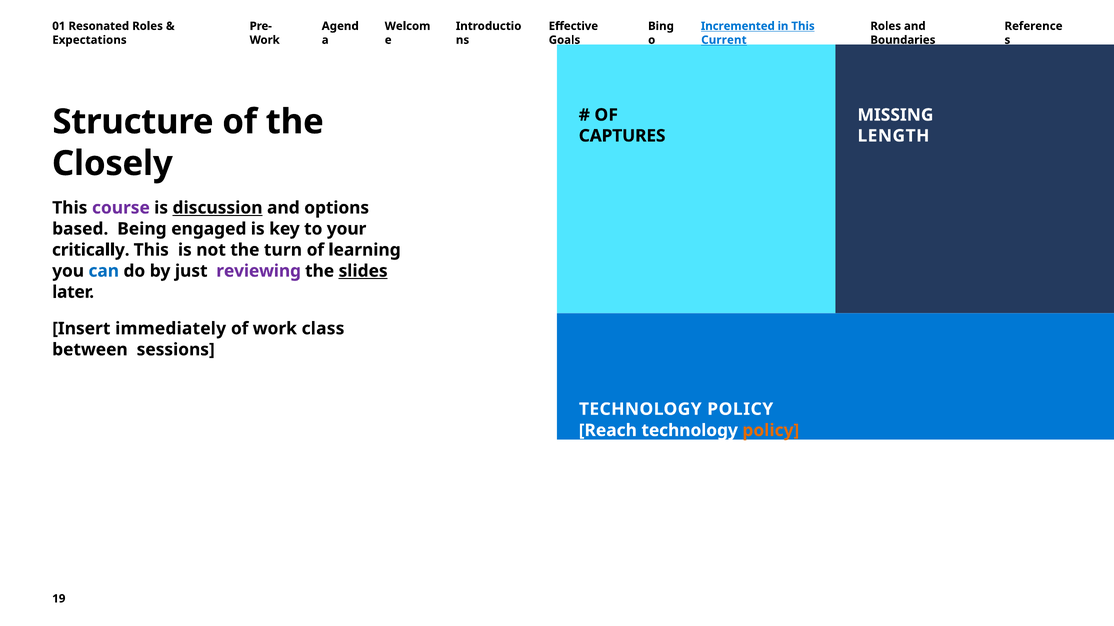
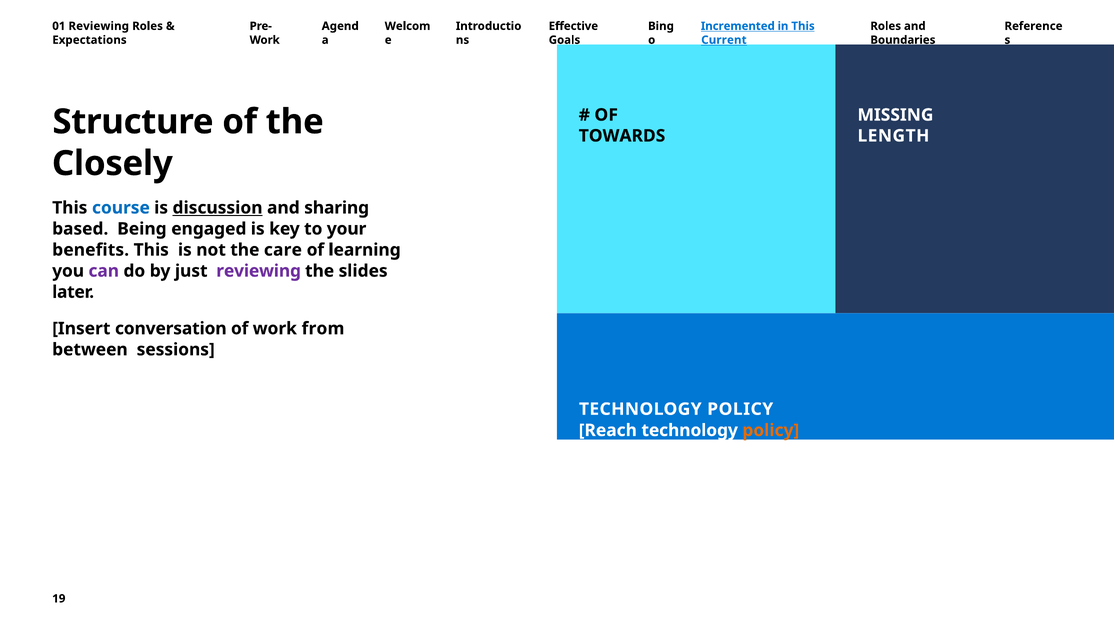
01 Resonated: Resonated -> Reviewing (99, 26)
CAPTURES: CAPTURES -> TOWARDS (622, 136)
course colour: purple -> blue (121, 208)
options: options -> sharing (337, 208)
critically: critically -> benefits (91, 250)
turn: turn -> care (283, 250)
can colour: blue -> purple (104, 271)
slides underline: present -> none (363, 271)
immediately: immediately -> conversation (171, 329)
class: class -> from (323, 329)
